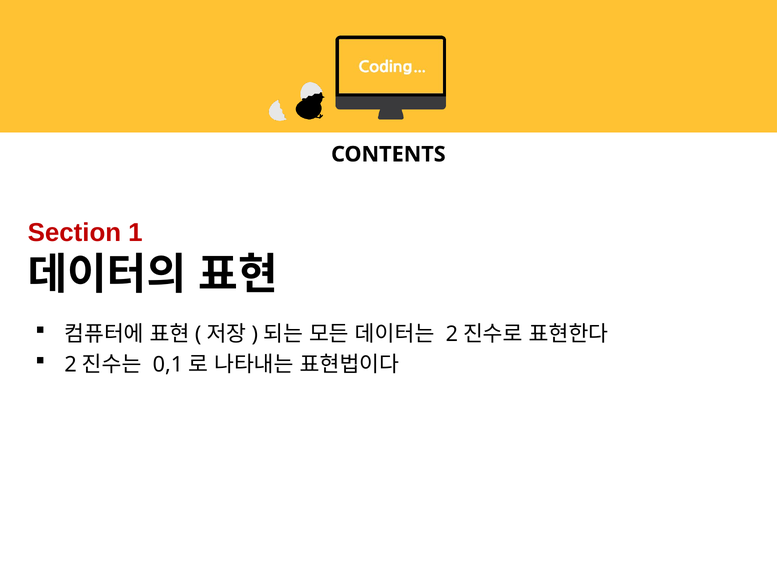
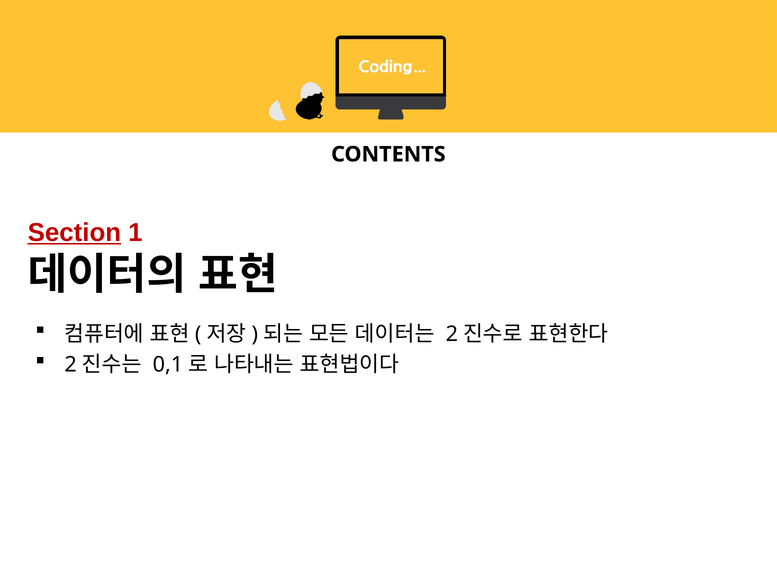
Section underline: none -> present (74, 232)
